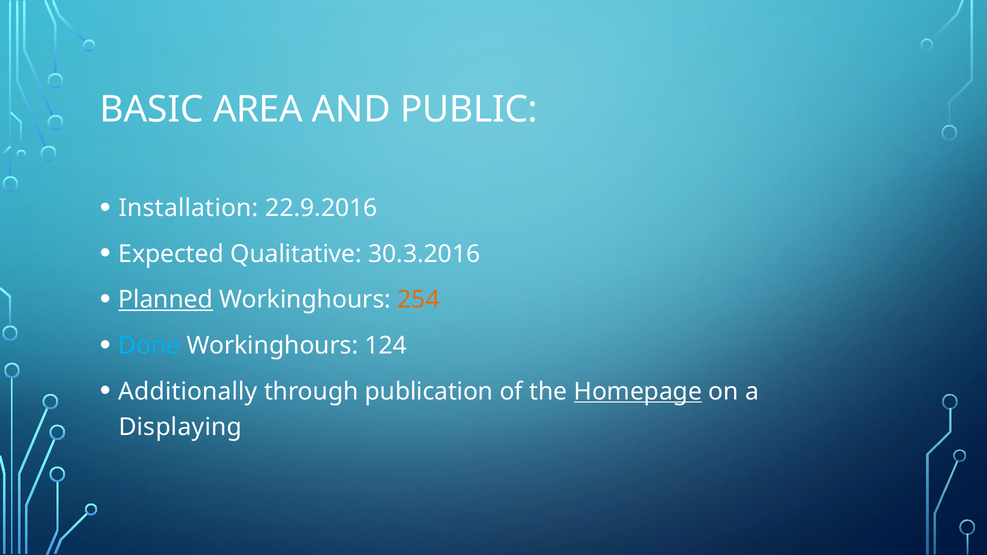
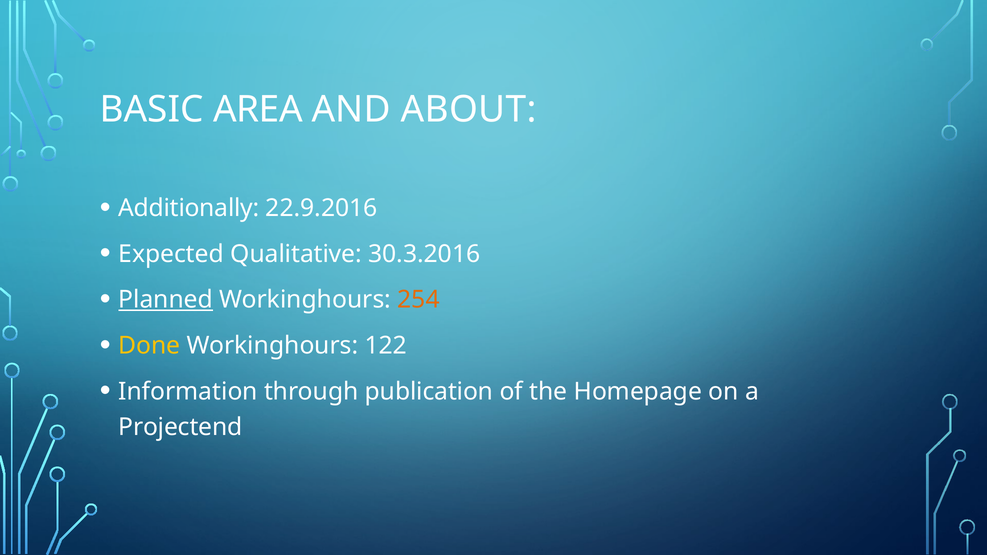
PUBLIC: PUBLIC -> ABOUT (469, 110)
Installation: Installation -> Additionally (189, 208)
Done colour: light blue -> yellow (149, 346)
124: 124 -> 122 (386, 346)
Additionally: Additionally -> Information (188, 392)
Homepage underline: present -> none (638, 392)
Displaying: Displaying -> Projectend (180, 427)
